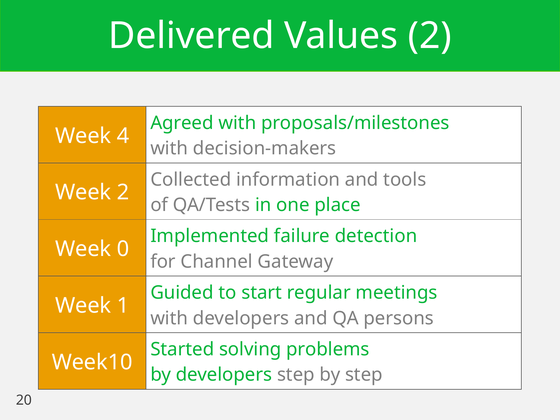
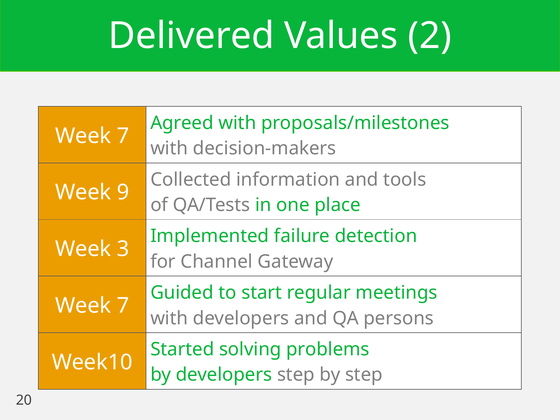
4: 4 -> 7 (123, 136)
Week 2: 2 -> 9 (123, 192)
0: 0 -> 3 (123, 249)
1: 1 -> 7 (123, 306)
